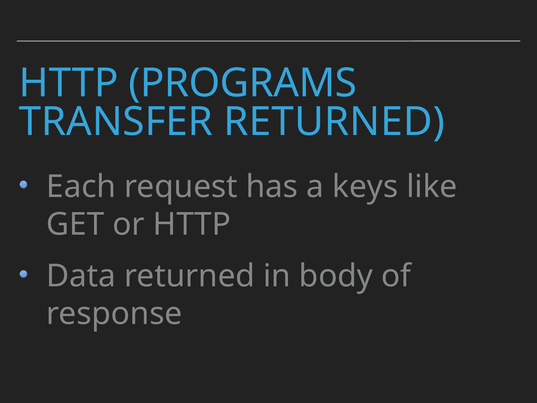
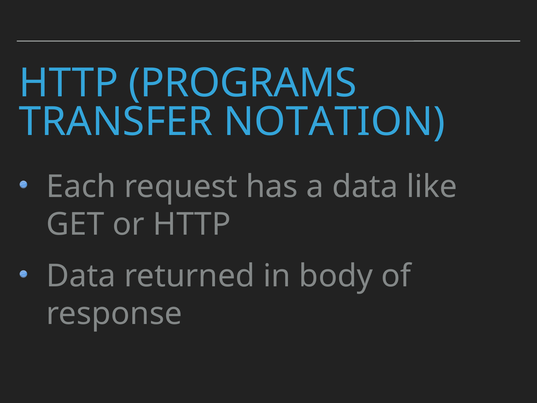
TRANSFER RETURNED: RETURNED -> NOTATION (334, 122)
a keys: keys -> data (365, 186)
